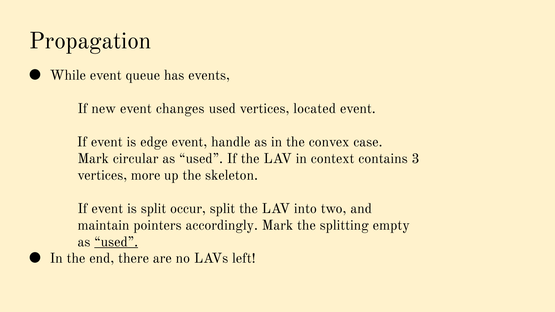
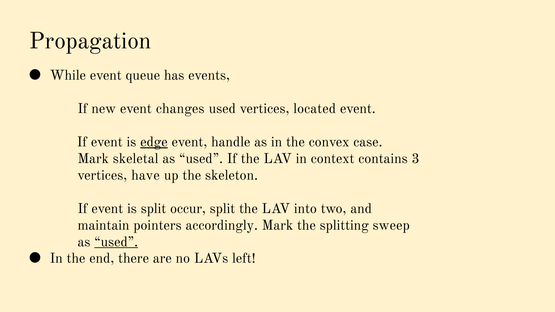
edge underline: none -> present (154, 142)
circular: circular -> skeletal (136, 159)
more: more -> have (145, 175)
empty: empty -> sweep (391, 225)
